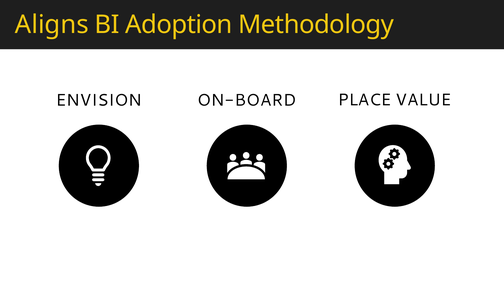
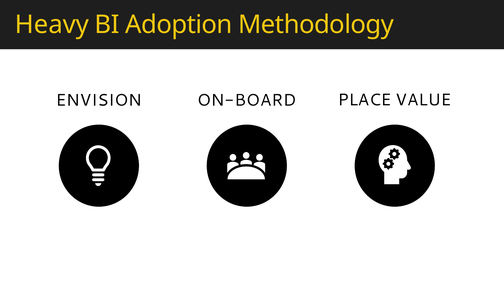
Aligns: Aligns -> Heavy (52, 25)
